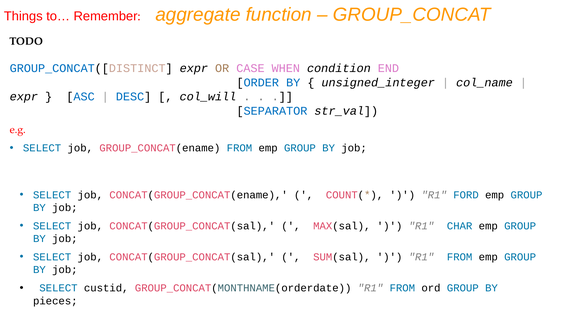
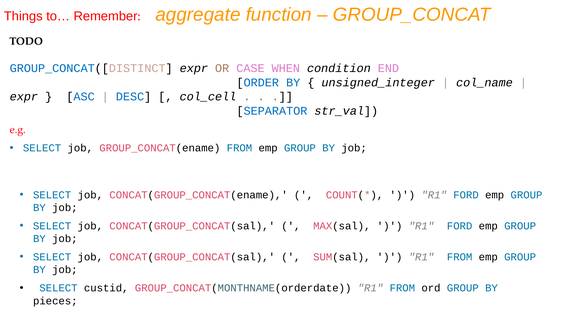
col_will: col_will -> col_cell (208, 97)
CHAR: CHAR -> FORD (460, 226)
